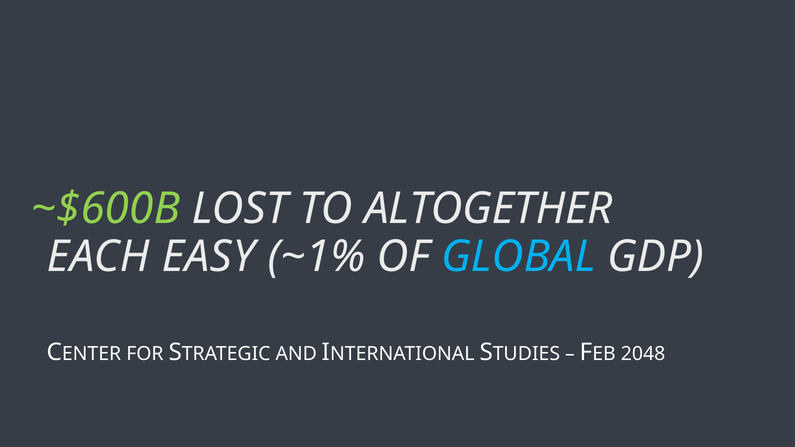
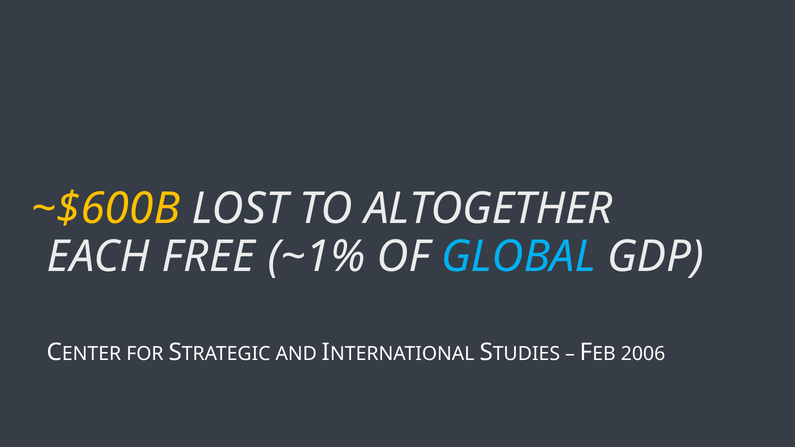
~$600B colour: light green -> yellow (106, 209)
EASY: EASY -> FREE (208, 257)
2048: 2048 -> 2006 (643, 354)
